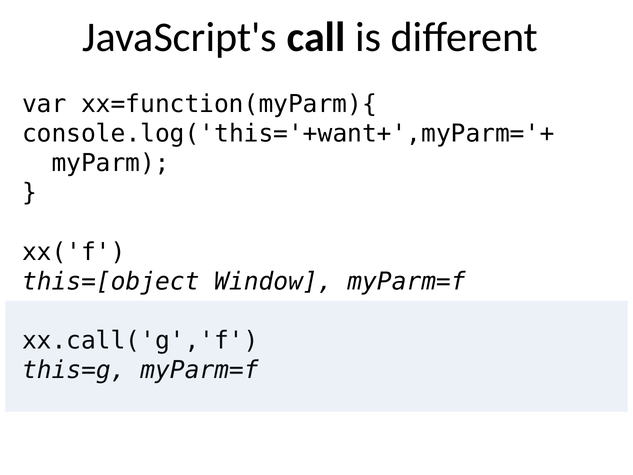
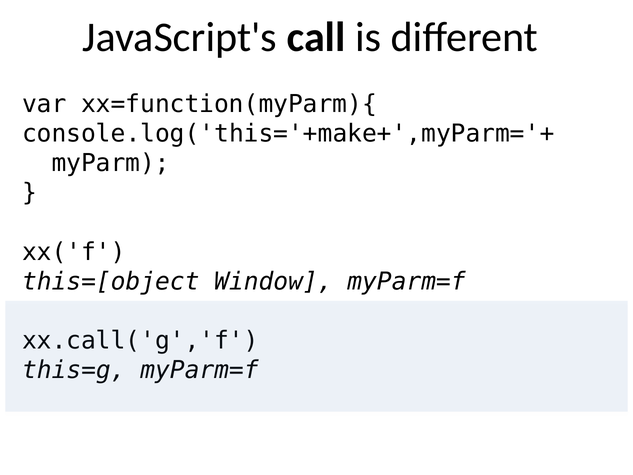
console.log('this='+want+',myParm='+: console.log('this='+want+',myParm='+ -> console.log('this='+make+',myParm='+ (288, 134)
